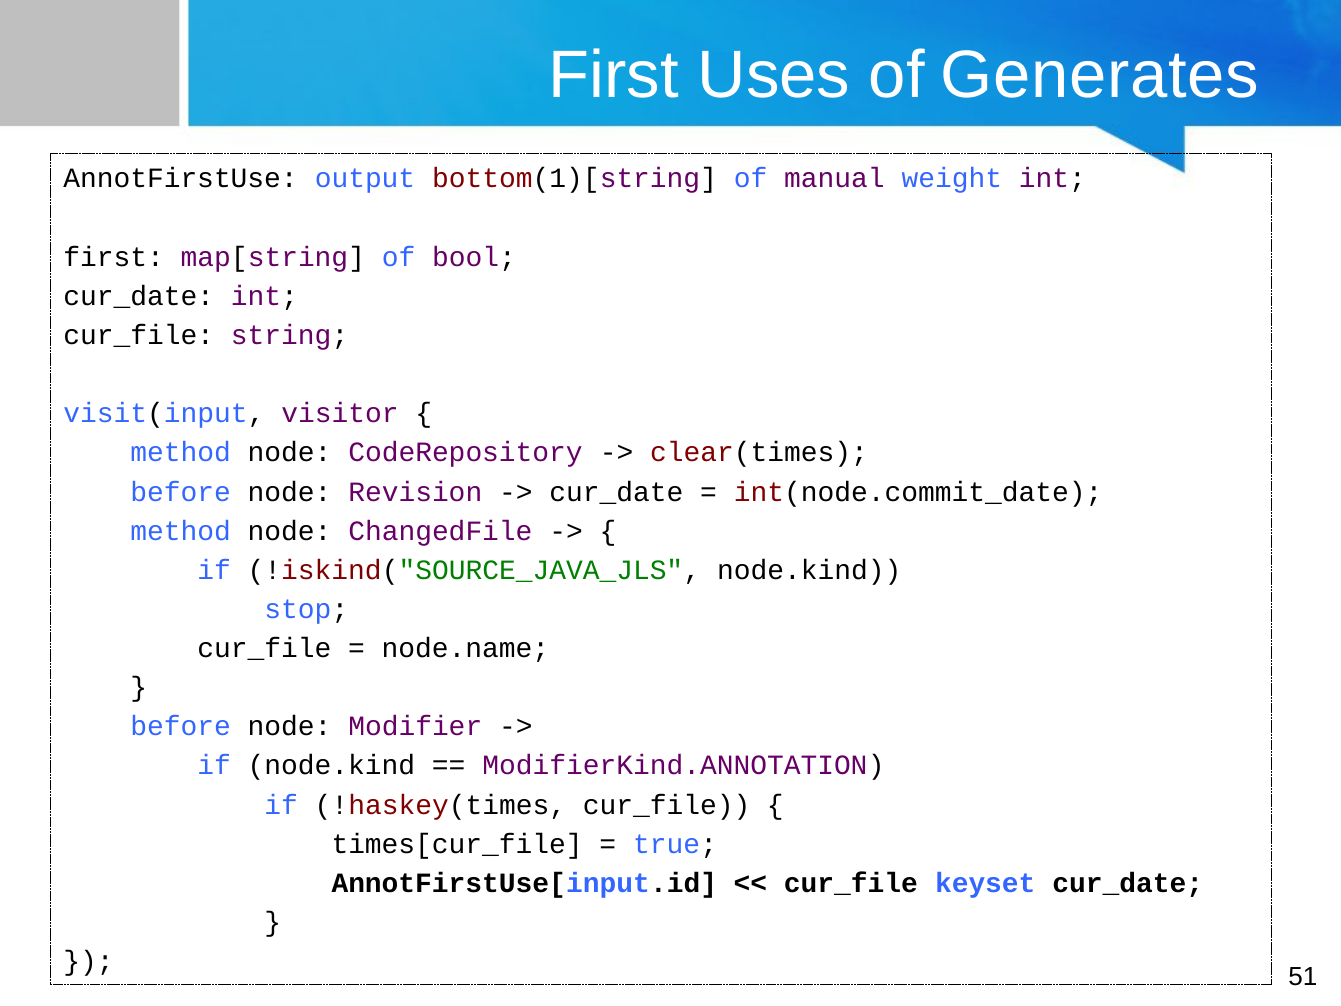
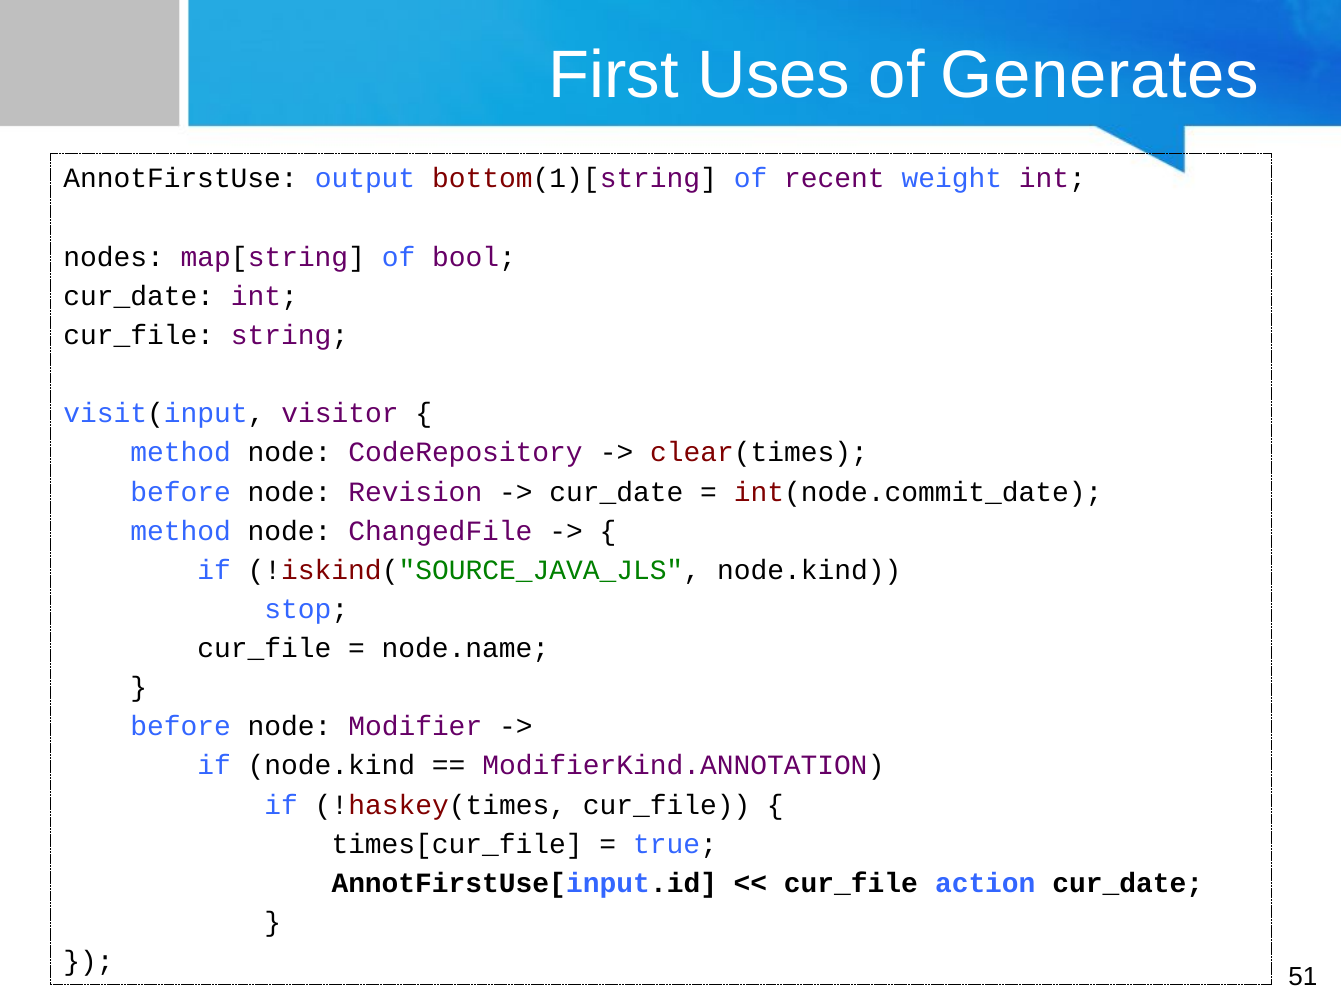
manual: manual -> recent (834, 179)
first: first -> nodes (114, 257)
keyset: keyset -> action (985, 883)
